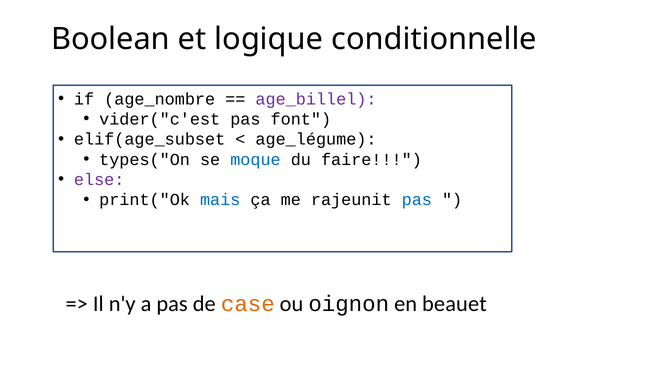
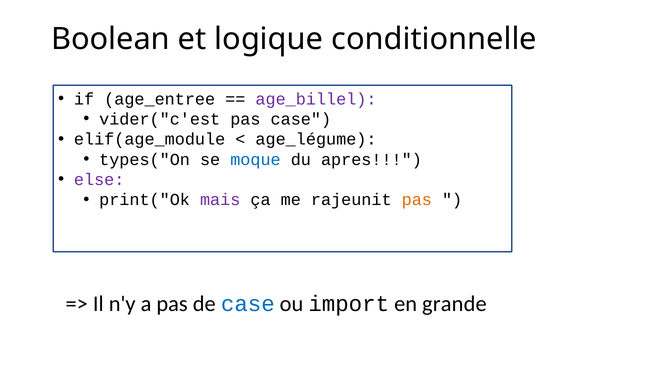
age_nombre: age_nombre -> age_entree (160, 99)
pas font: font -> case (301, 119)
elif(age_subset: elif(age_subset -> elif(age_module (150, 139)
faire: faire -> apres (371, 160)
mais colour: blue -> purple (220, 200)
pas colour: blue -> orange (417, 200)
case colour: orange -> blue (248, 304)
oignon: oignon -> import (349, 304)
beauet: beauet -> grande (454, 304)
